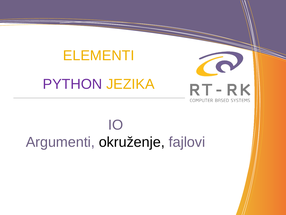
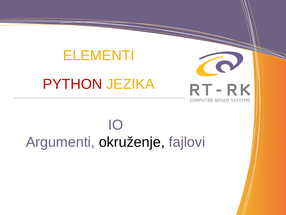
PYTHON colour: purple -> red (72, 84)
